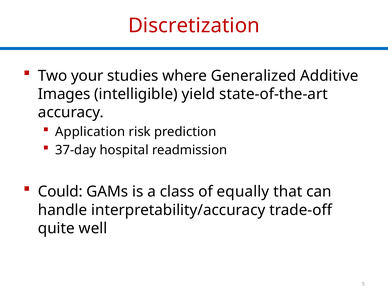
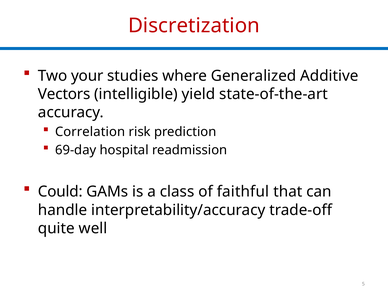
Images: Images -> Vectors (64, 94)
Application: Application -> Correlation (90, 132)
37-day: 37-day -> 69-day (76, 150)
equally: equally -> faithful (243, 192)
